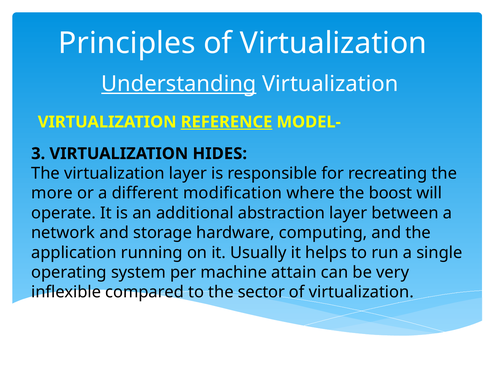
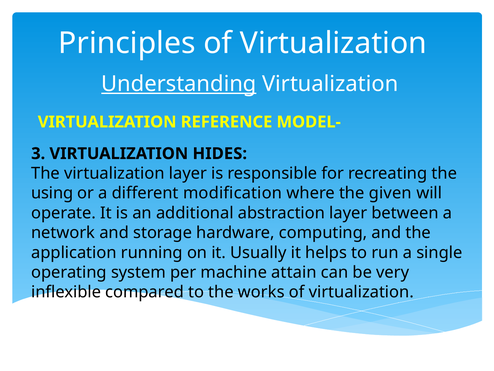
REFERENCE underline: present -> none (227, 122)
more: more -> using (52, 193)
boost: boost -> given (390, 193)
sector: sector -> works (261, 292)
